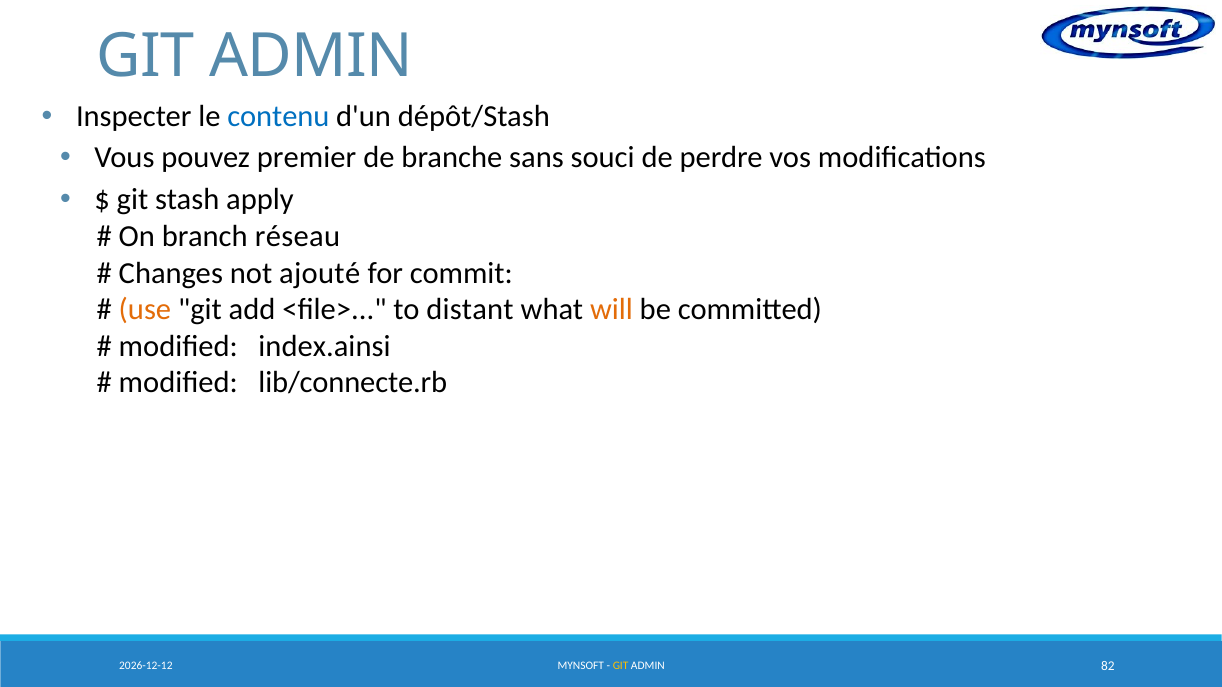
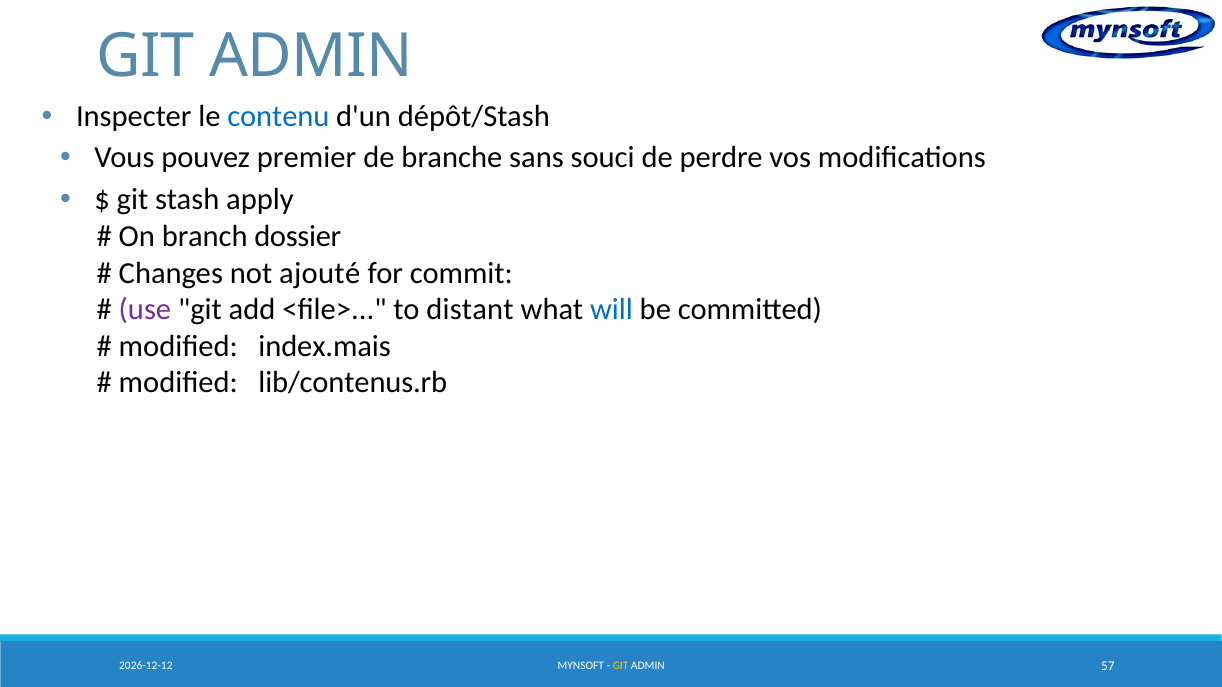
réseau: réseau -> dossier (298, 236)
use colour: orange -> purple (145, 310)
will colour: orange -> blue (611, 310)
index.ainsi: index.ainsi -> index.mais (325, 346)
lib/connecte.rb: lib/connecte.rb -> lib/contenus.rb (353, 383)
82: 82 -> 57 (1108, 667)
